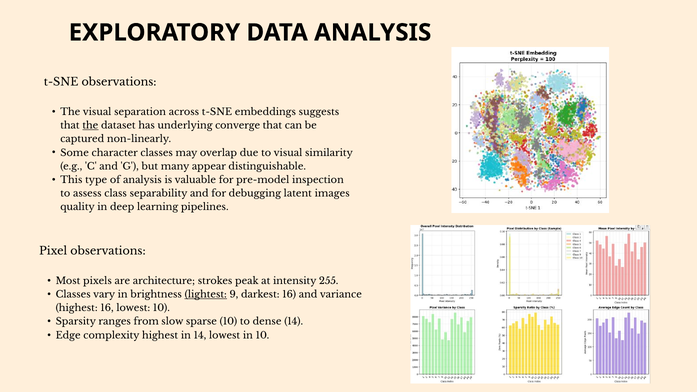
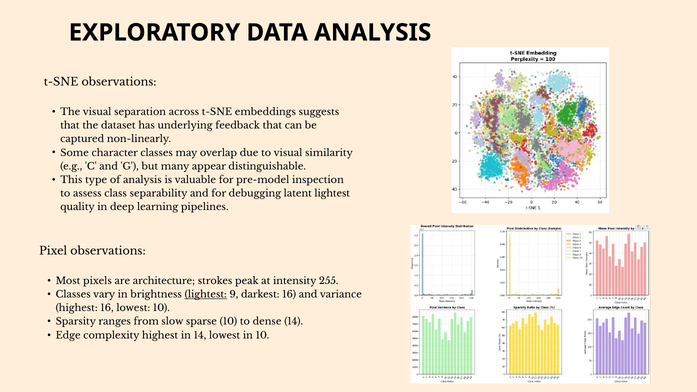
the underline: present -> none (90, 126)
converge: converge -> feedback (238, 126)
latent images: images -> lightest (332, 194)
